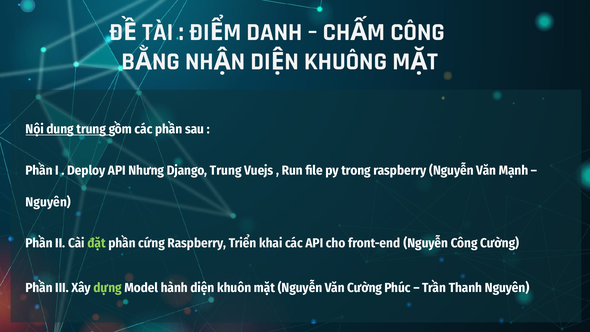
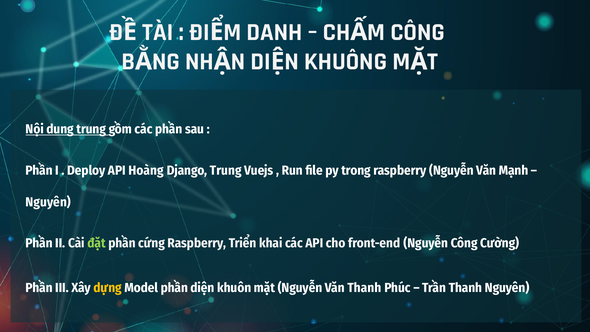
Nhưng: Nhưng -> Hoàng (146, 171)
dựng colour: light green -> yellow (108, 288)
Model hành: hành -> phần (174, 288)
Văn Cường: Cường -> Thanh (364, 288)
